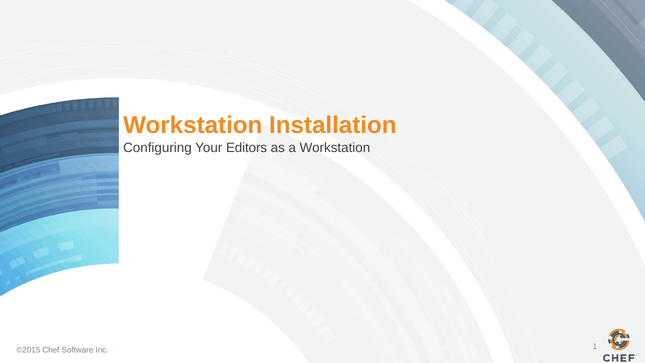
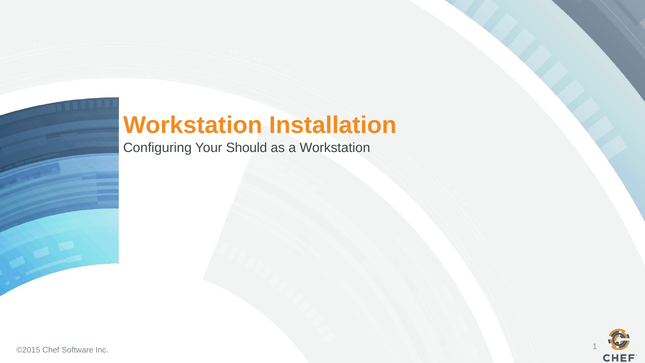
Editors: Editors -> Should (247, 148)
